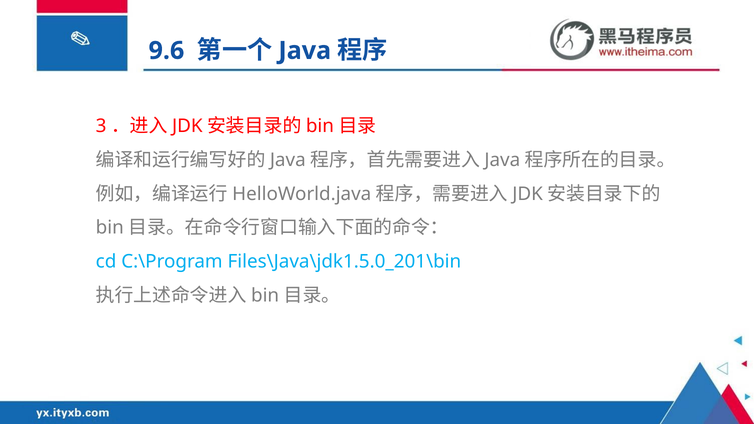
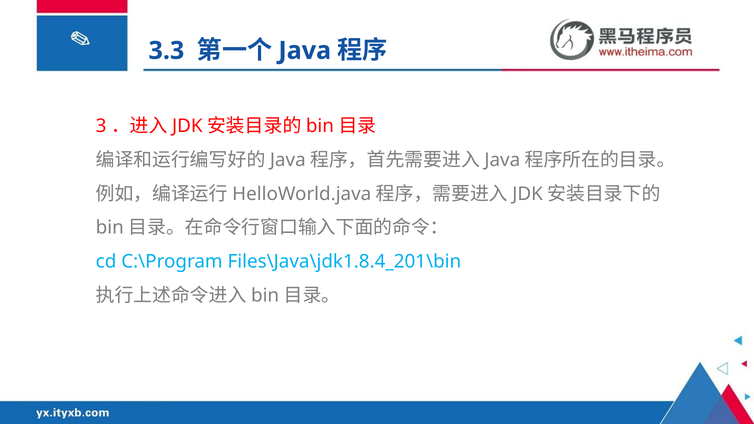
9.6: 9.6 -> 3.3 (166, 51)
Files\Java\jdk1.5.0_201\bin: Files\Java\jdk1.5.0_201\bin -> Files\Java\jdk1.8.4_201\bin (344, 262)
